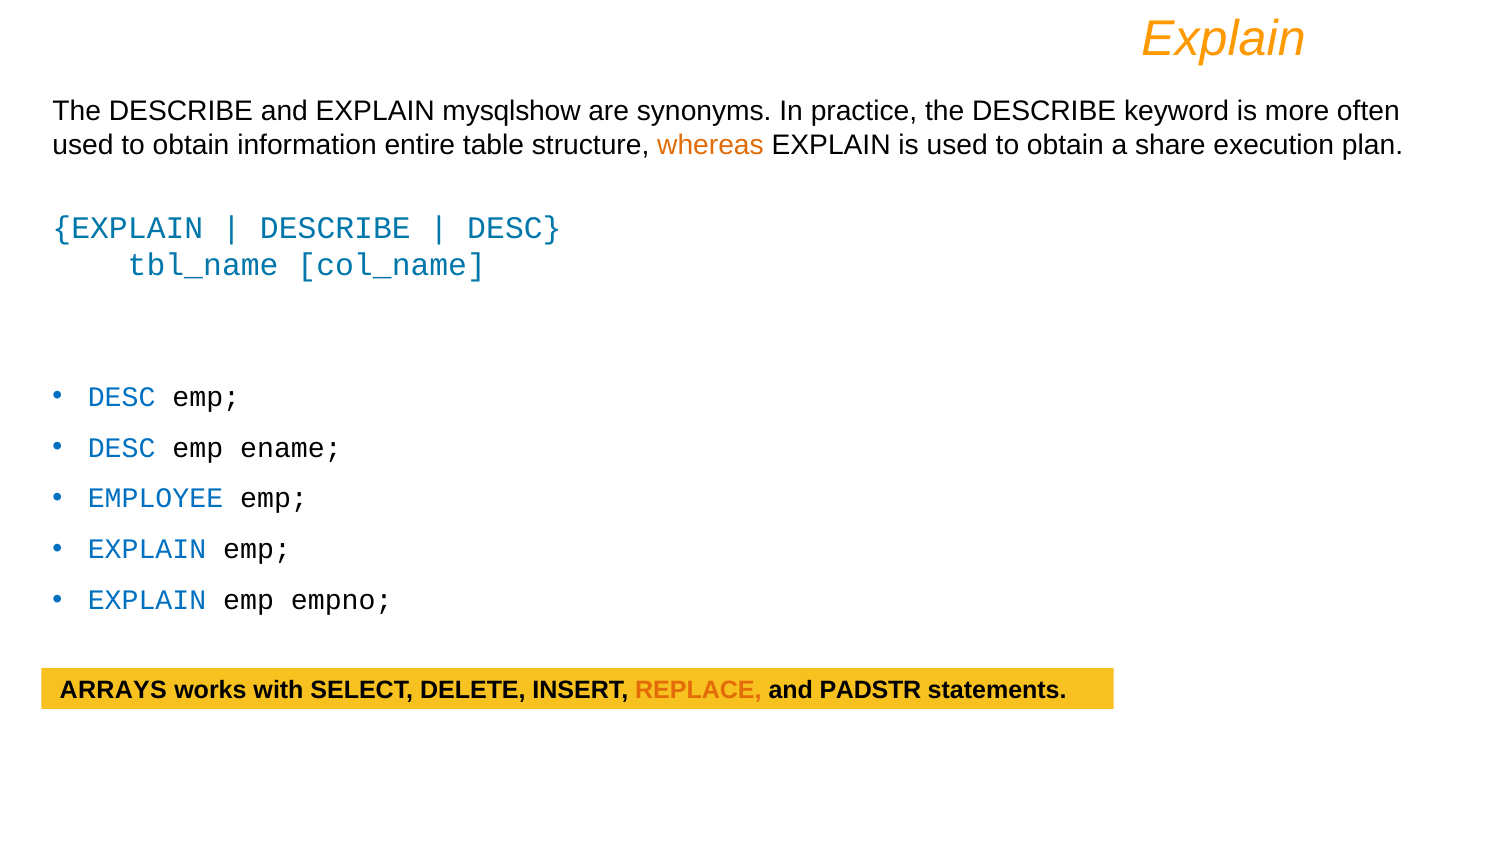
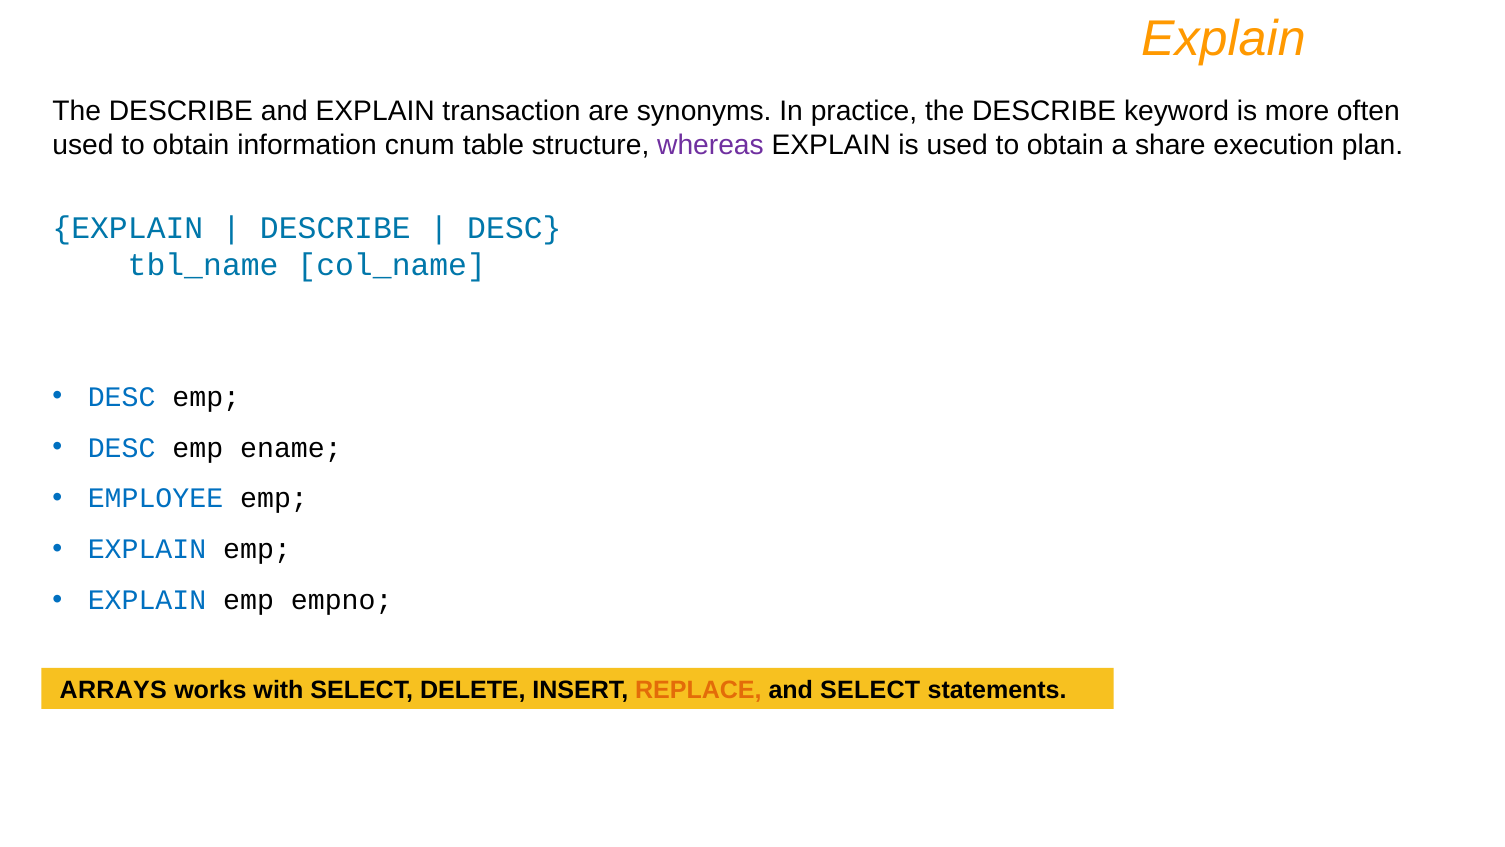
mysqlshow: mysqlshow -> transaction (511, 111)
entire: entire -> cnum (420, 145)
whereas colour: orange -> purple (710, 145)
and PADSTR: PADSTR -> SELECT (870, 690)
